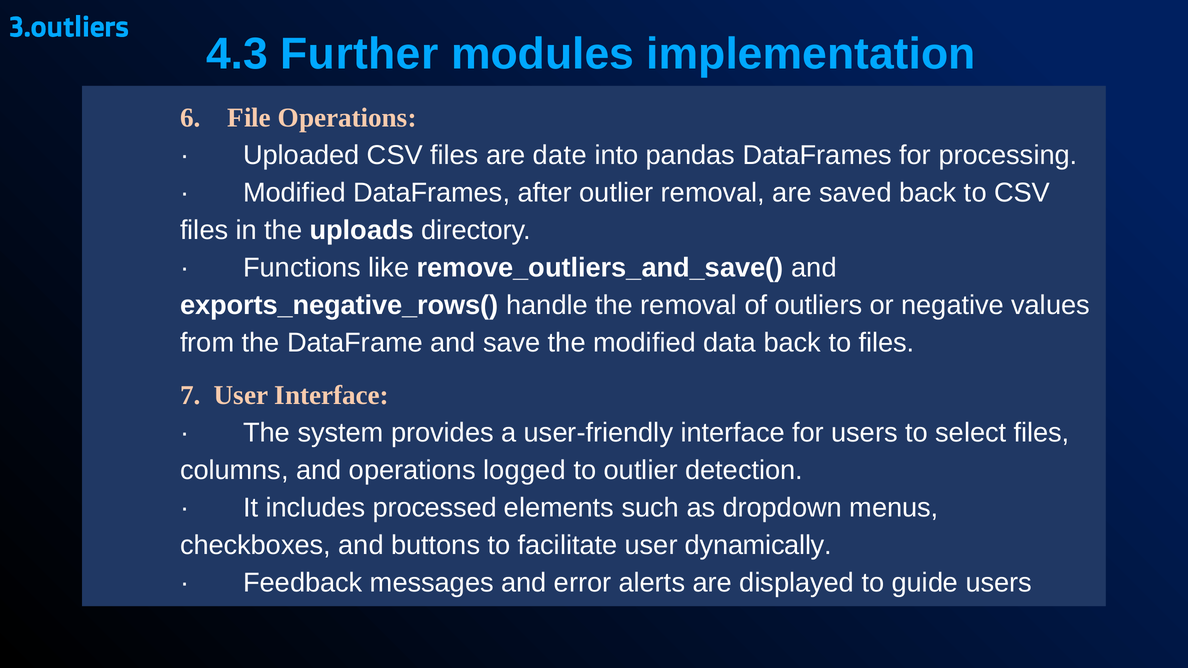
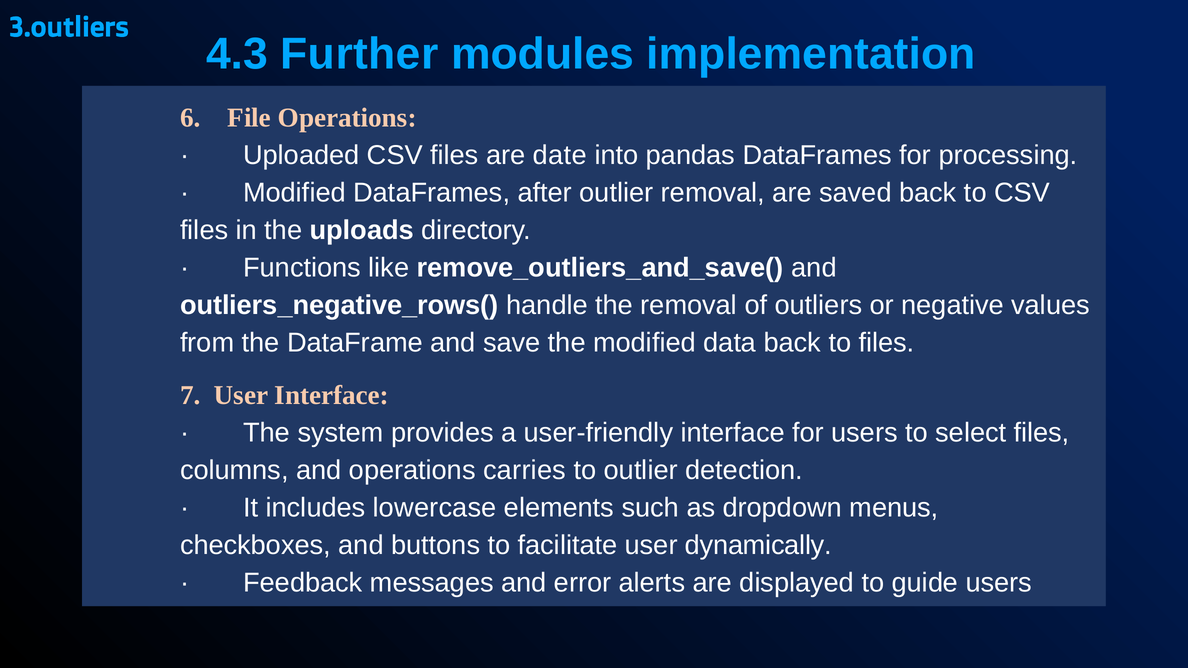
exports_negative_rows(: exports_negative_rows( -> outliers_negative_rows( (339, 306)
logged: logged -> carries (525, 471)
processed: processed -> lowercase (435, 508)
